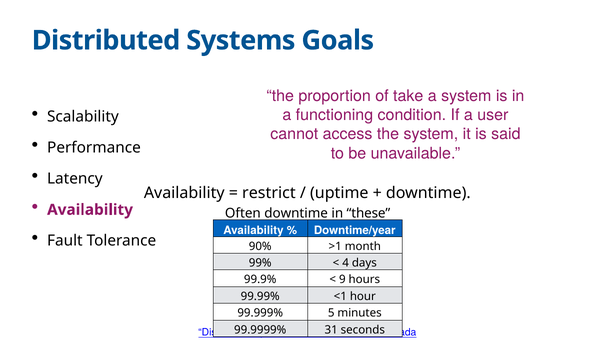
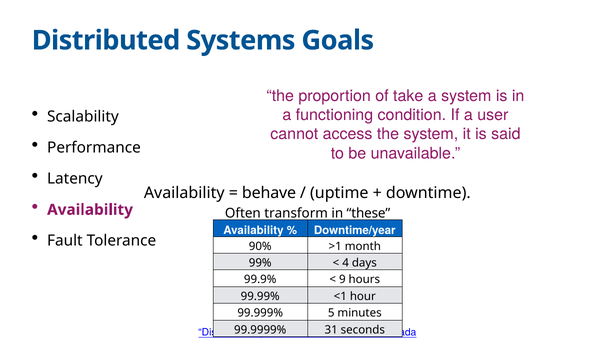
restrict: restrict -> behave (269, 193)
Often downtime: downtime -> transform (296, 214)
